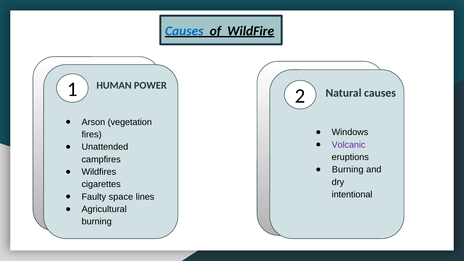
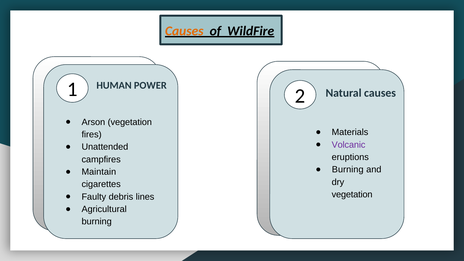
Causes colour: blue -> orange (184, 31)
Windows: Windows -> Materials (350, 132)
Wildfires: Wildfires -> Maintain (99, 172)
intentional: intentional -> vegetation (352, 194)
space: space -> debris (121, 197)
